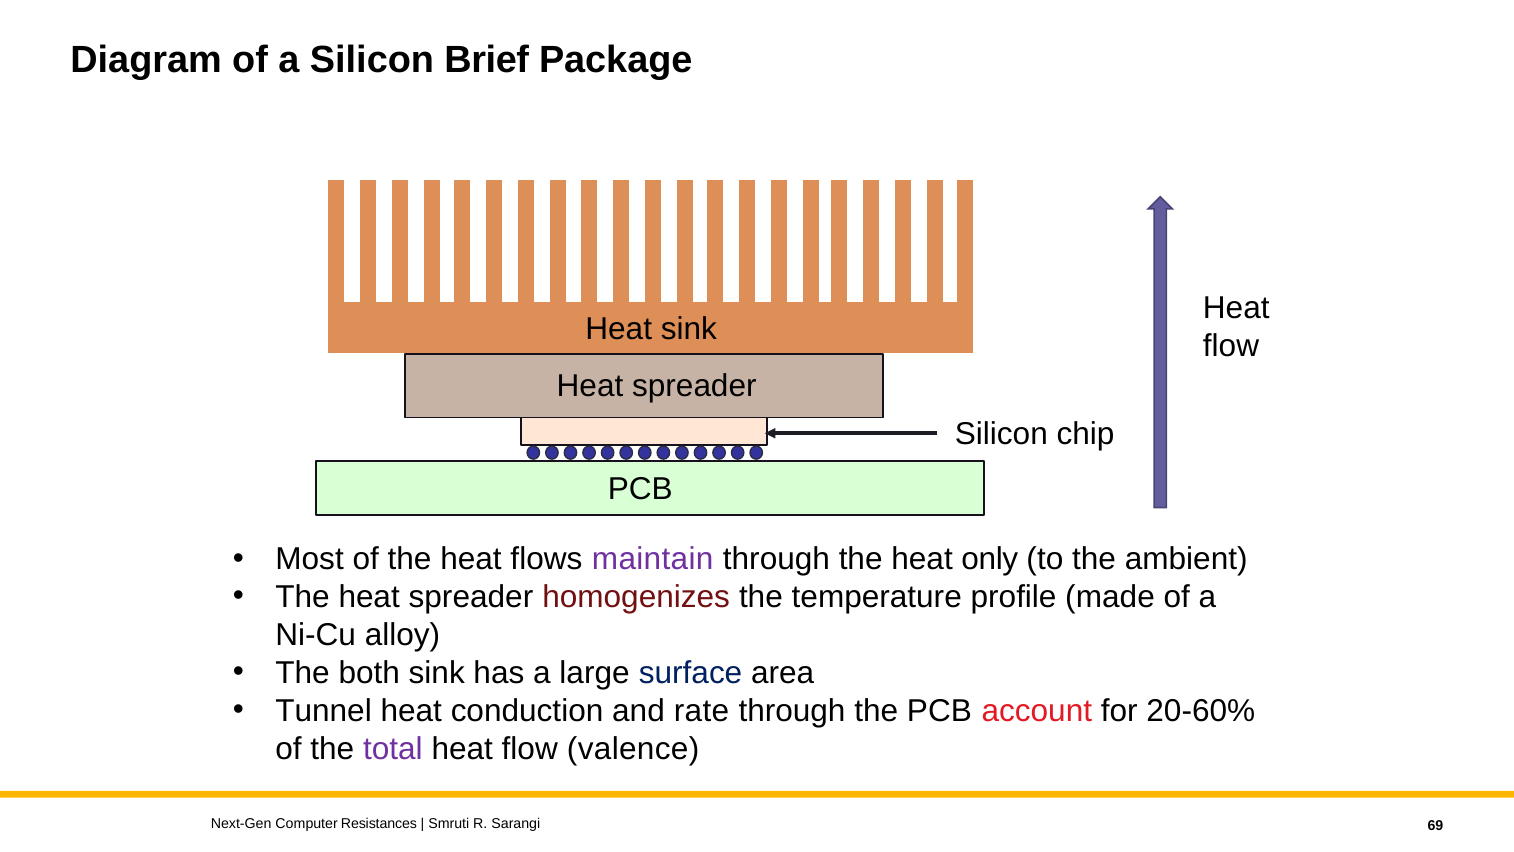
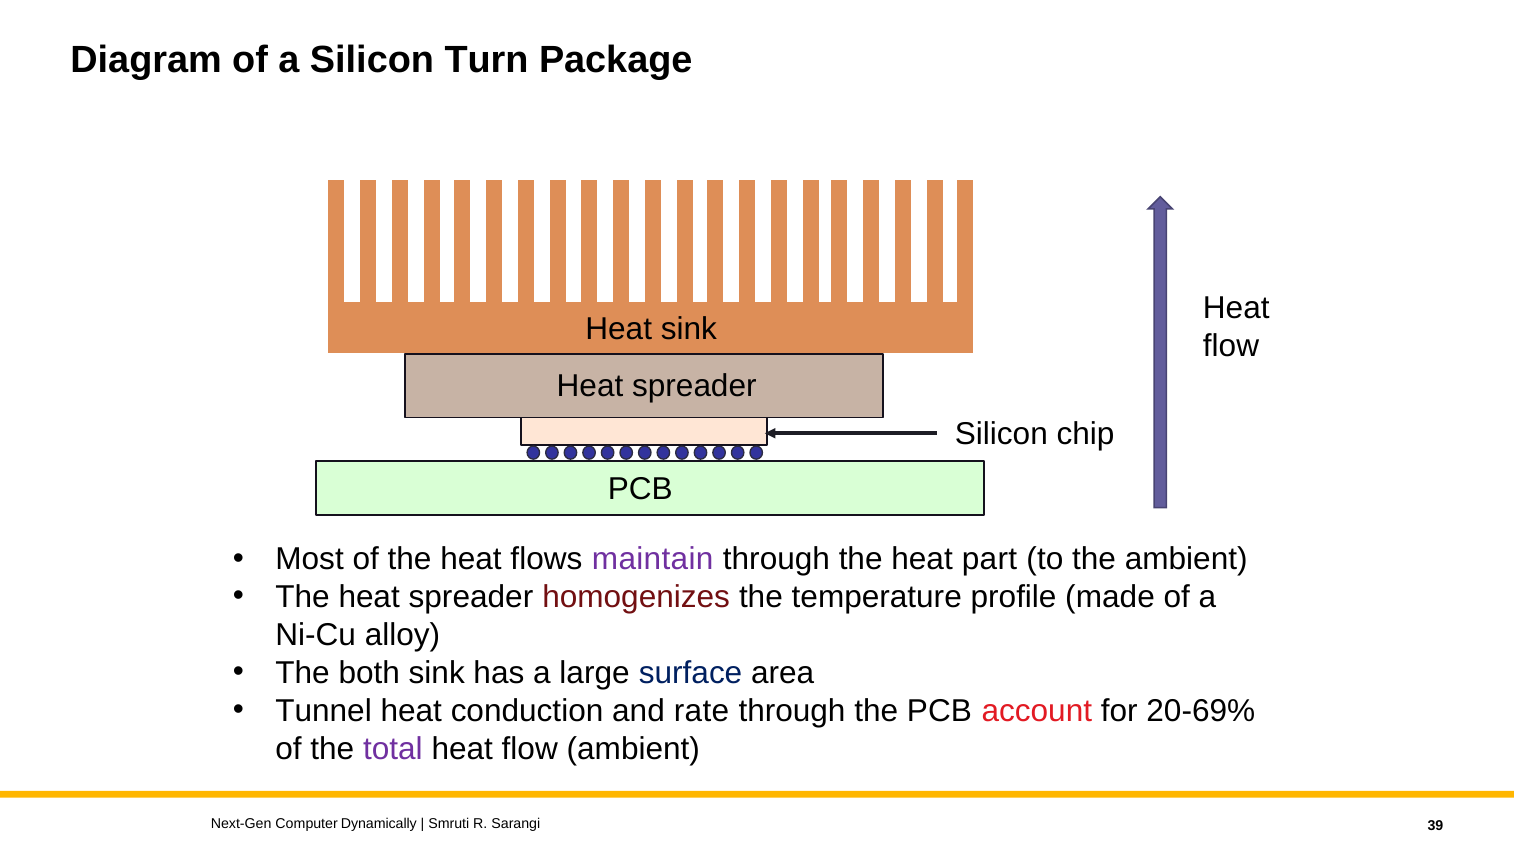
Brief: Brief -> Turn (487, 60)
only: only -> part (989, 559)
20-60%: 20-60% -> 20-69% (1201, 711)
flow valence: valence -> ambient (633, 748)
Resistances: Resistances -> Dynamically (379, 823)
69: 69 -> 39 (1435, 826)
